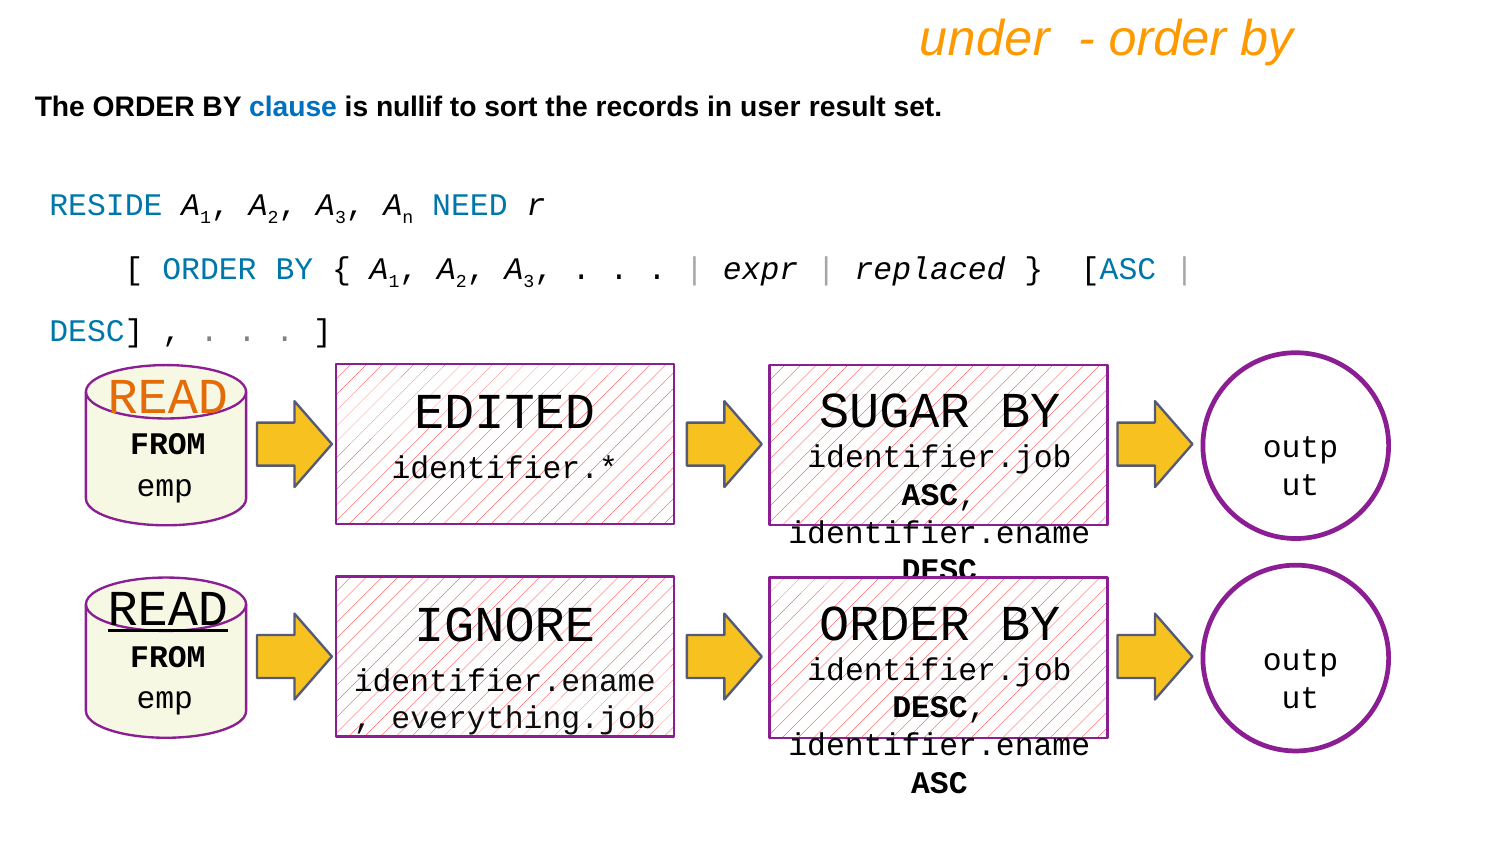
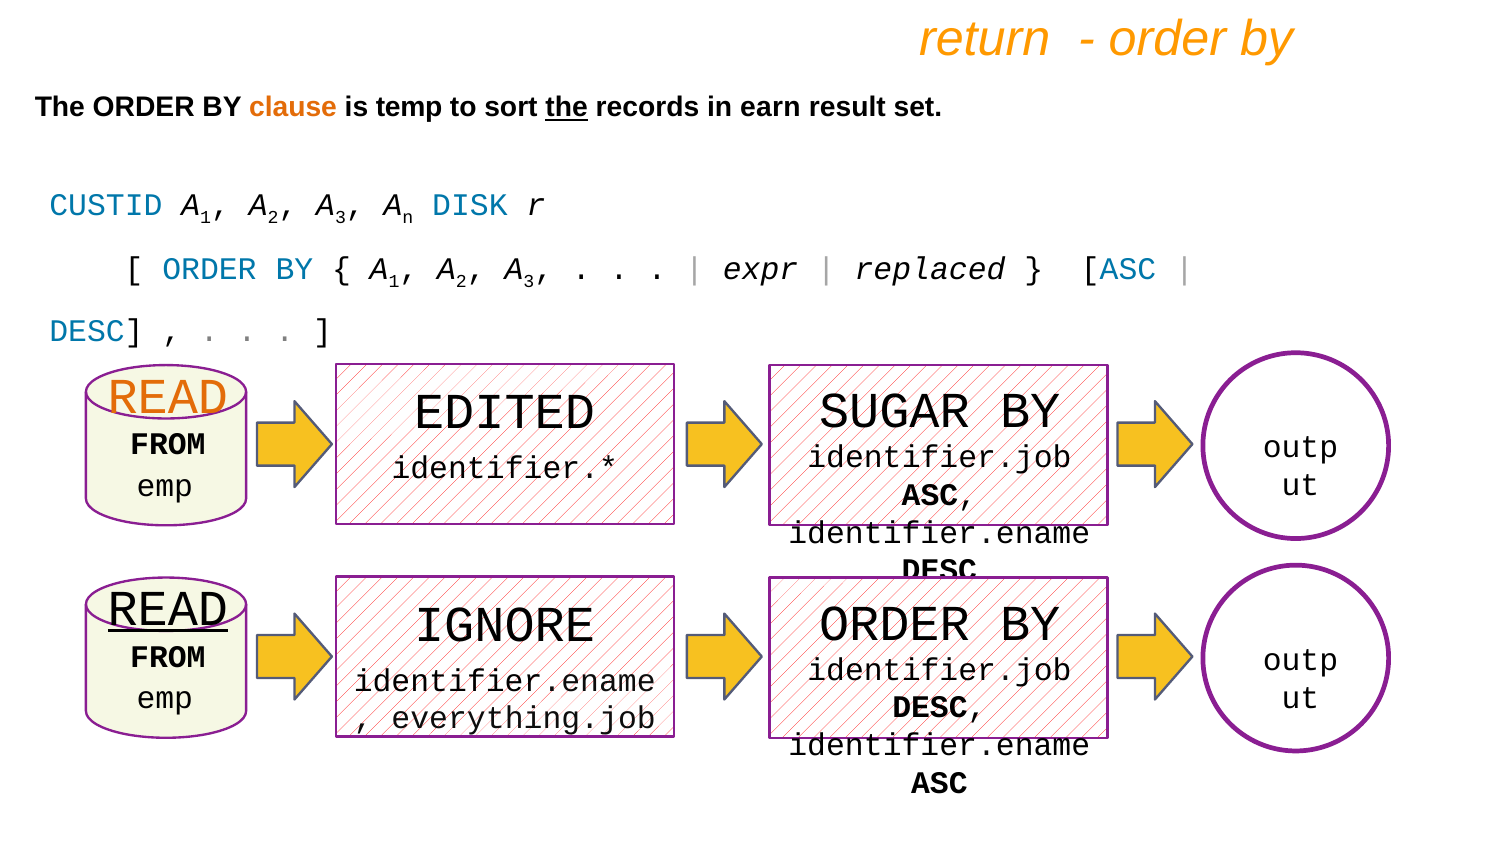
under: under -> return (985, 39)
clause colour: blue -> orange (293, 108)
nullif: nullif -> temp (409, 108)
the underline: none -> present (567, 108)
user: user -> earn (770, 108)
RESIDE: RESIDE -> CUSTID (106, 205)
NEED: NEED -> DISK (470, 205)
